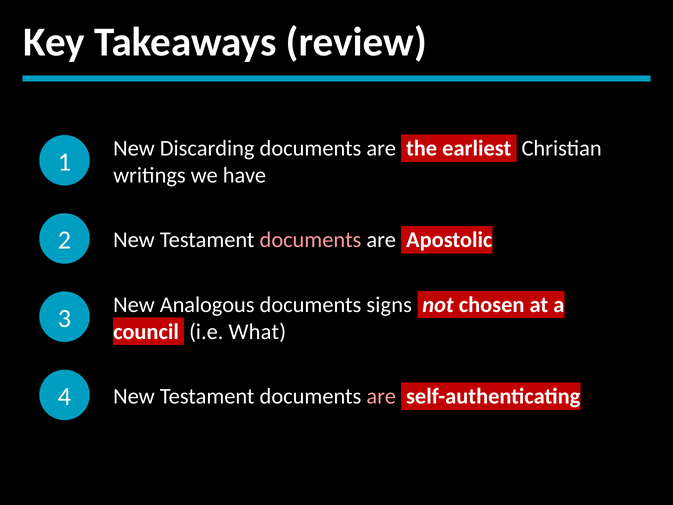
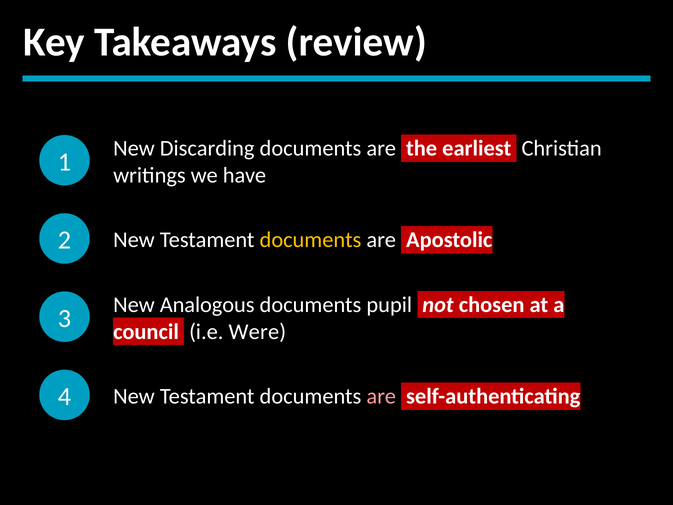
documents colour: pink -> yellow (311, 240)
signs: signs -> pupil (389, 305)
What: What -> Were (257, 332)
